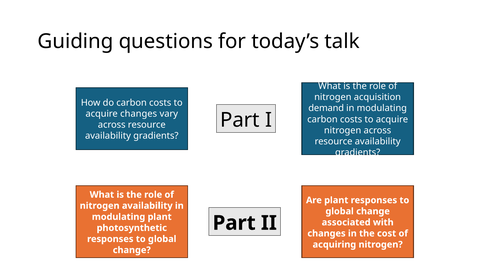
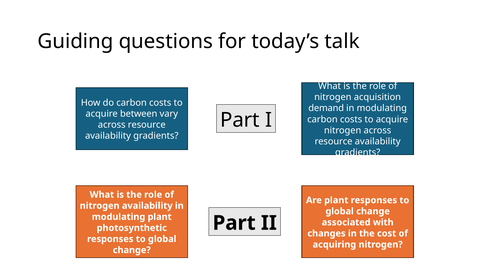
acquire changes: changes -> between (139, 114)
